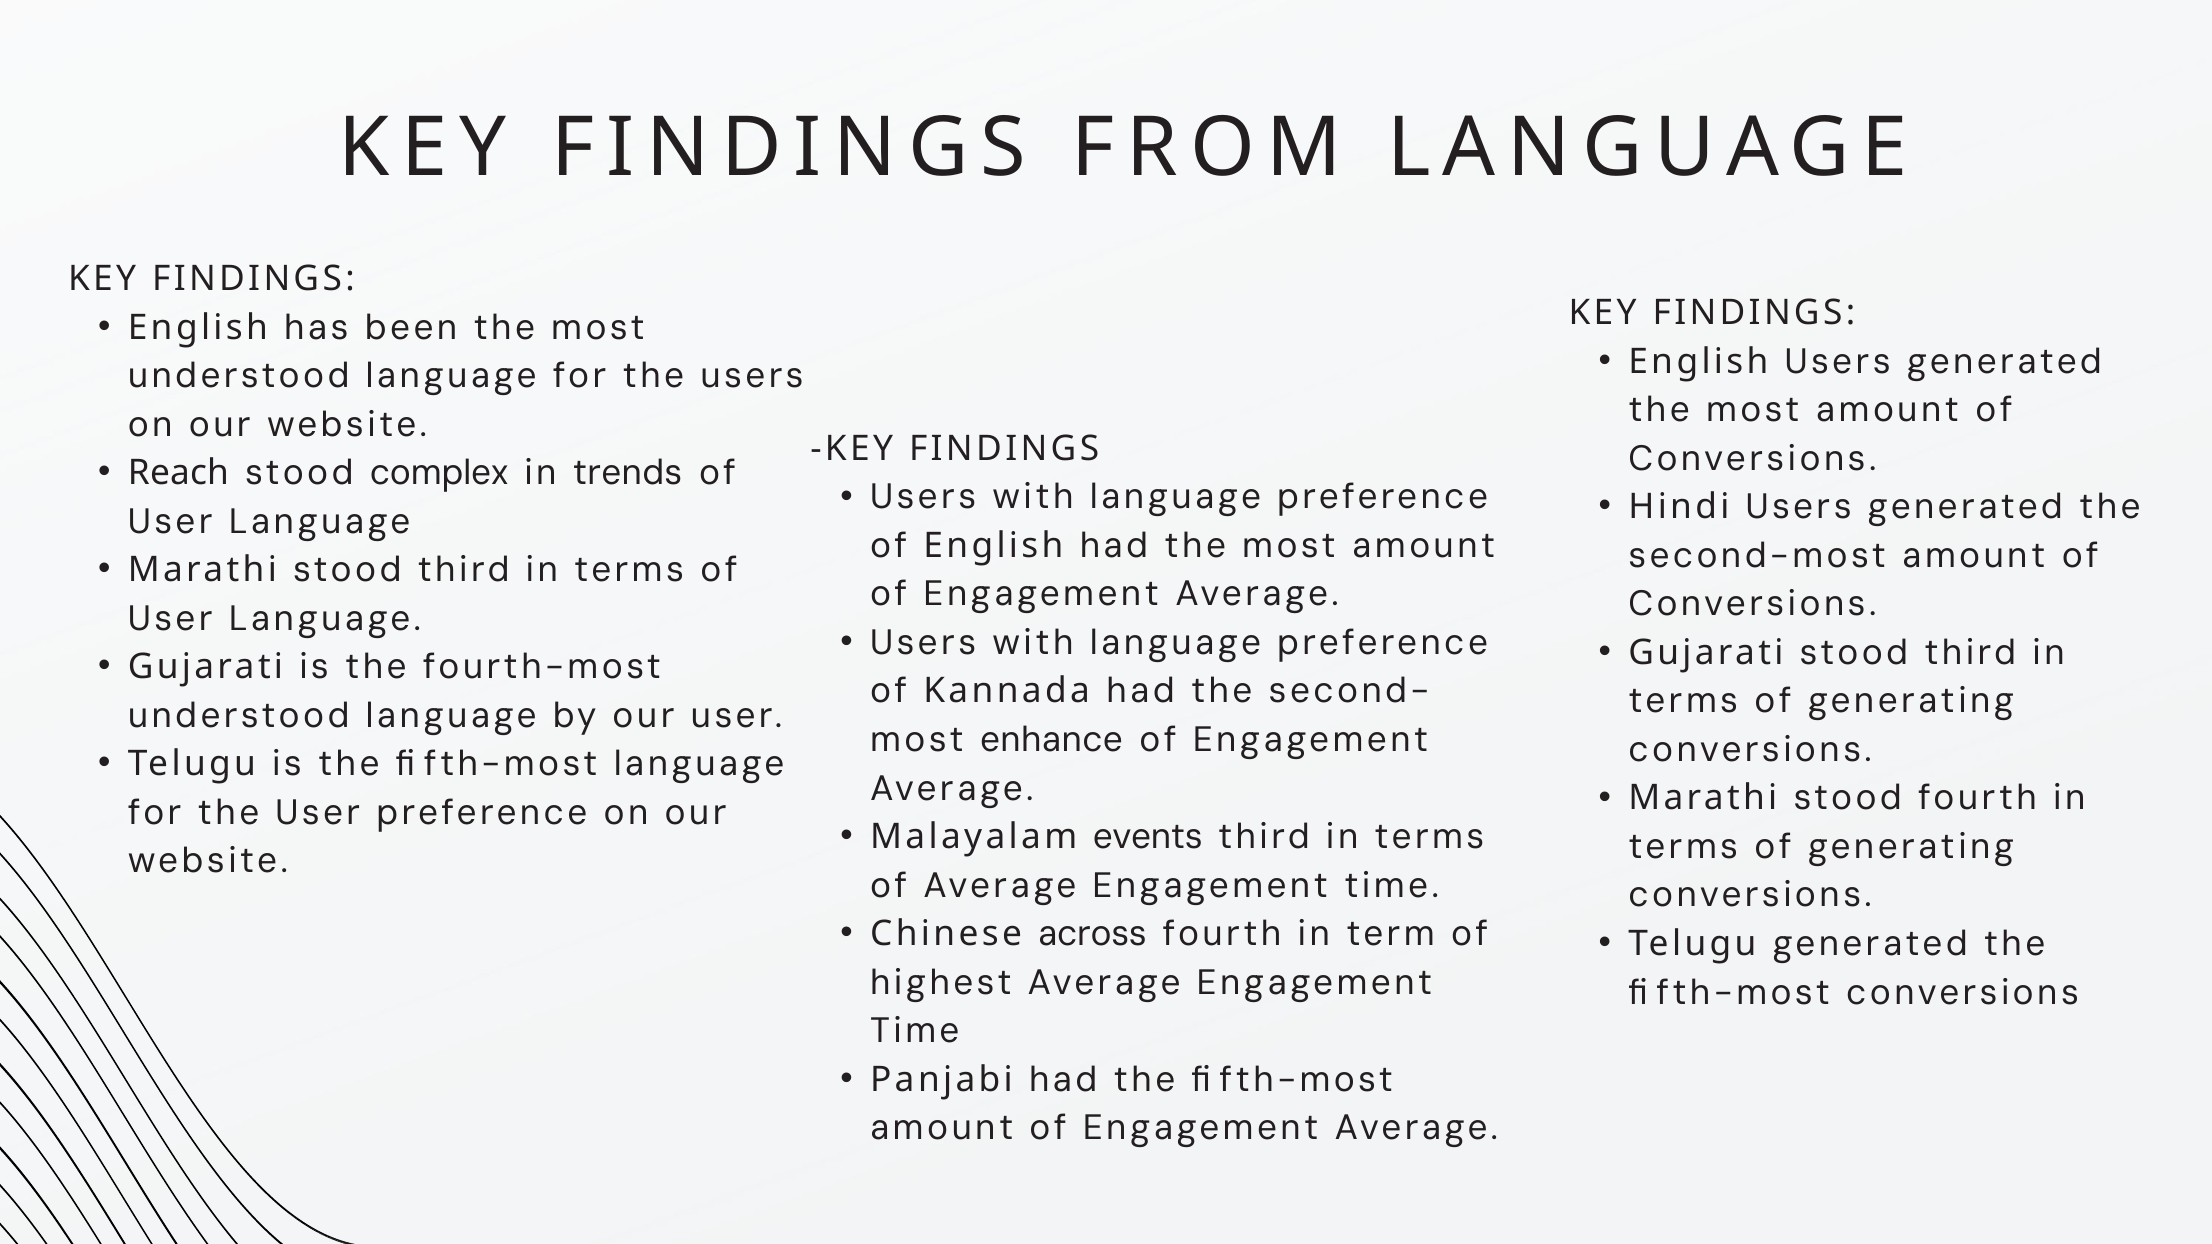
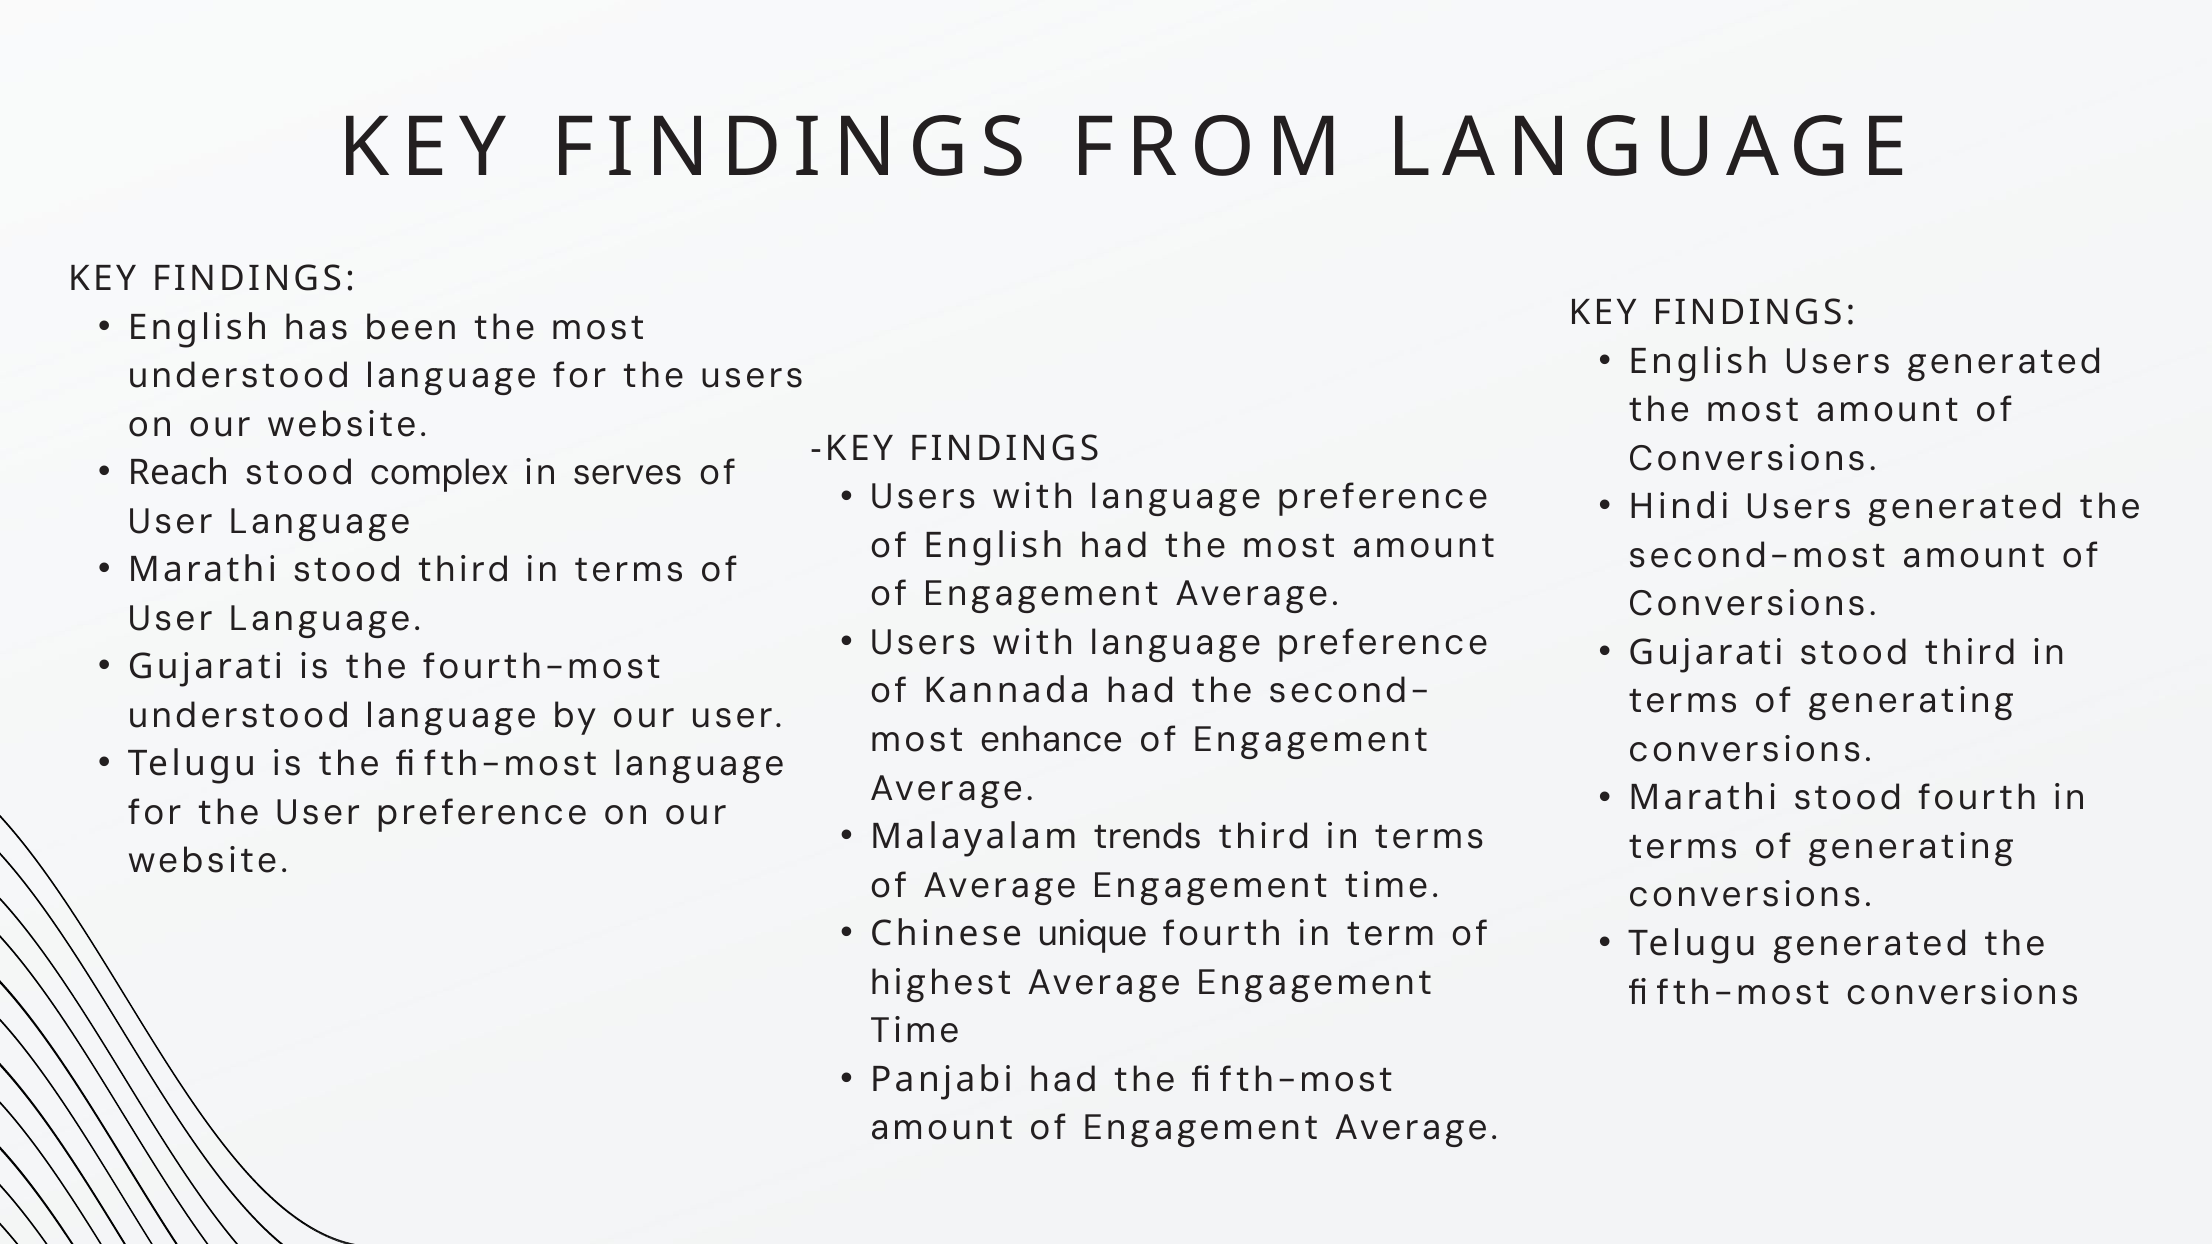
trends: trends -> serves (628, 473)
events: events -> trends (1148, 837)
across: across -> unique (1092, 934)
